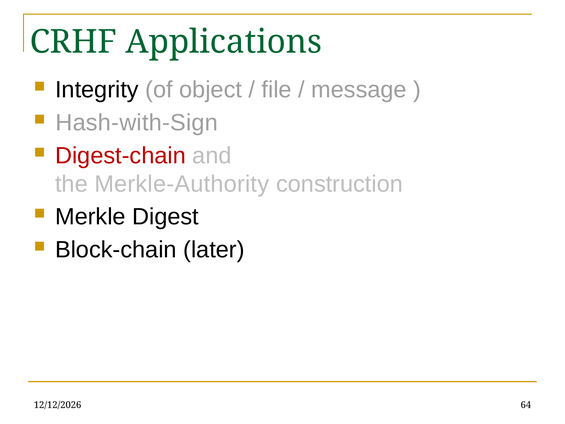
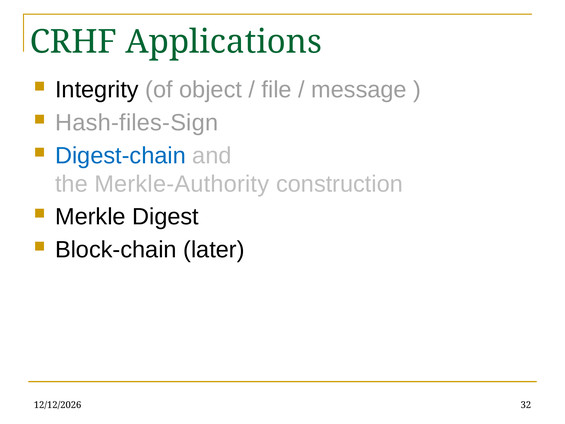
Hash-with-Sign: Hash-with-Sign -> Hash-files-Sign (137, 123)
Digest-chain colour: red -> blue (120, 156)
64: 64 -> 32 (526, 405)
